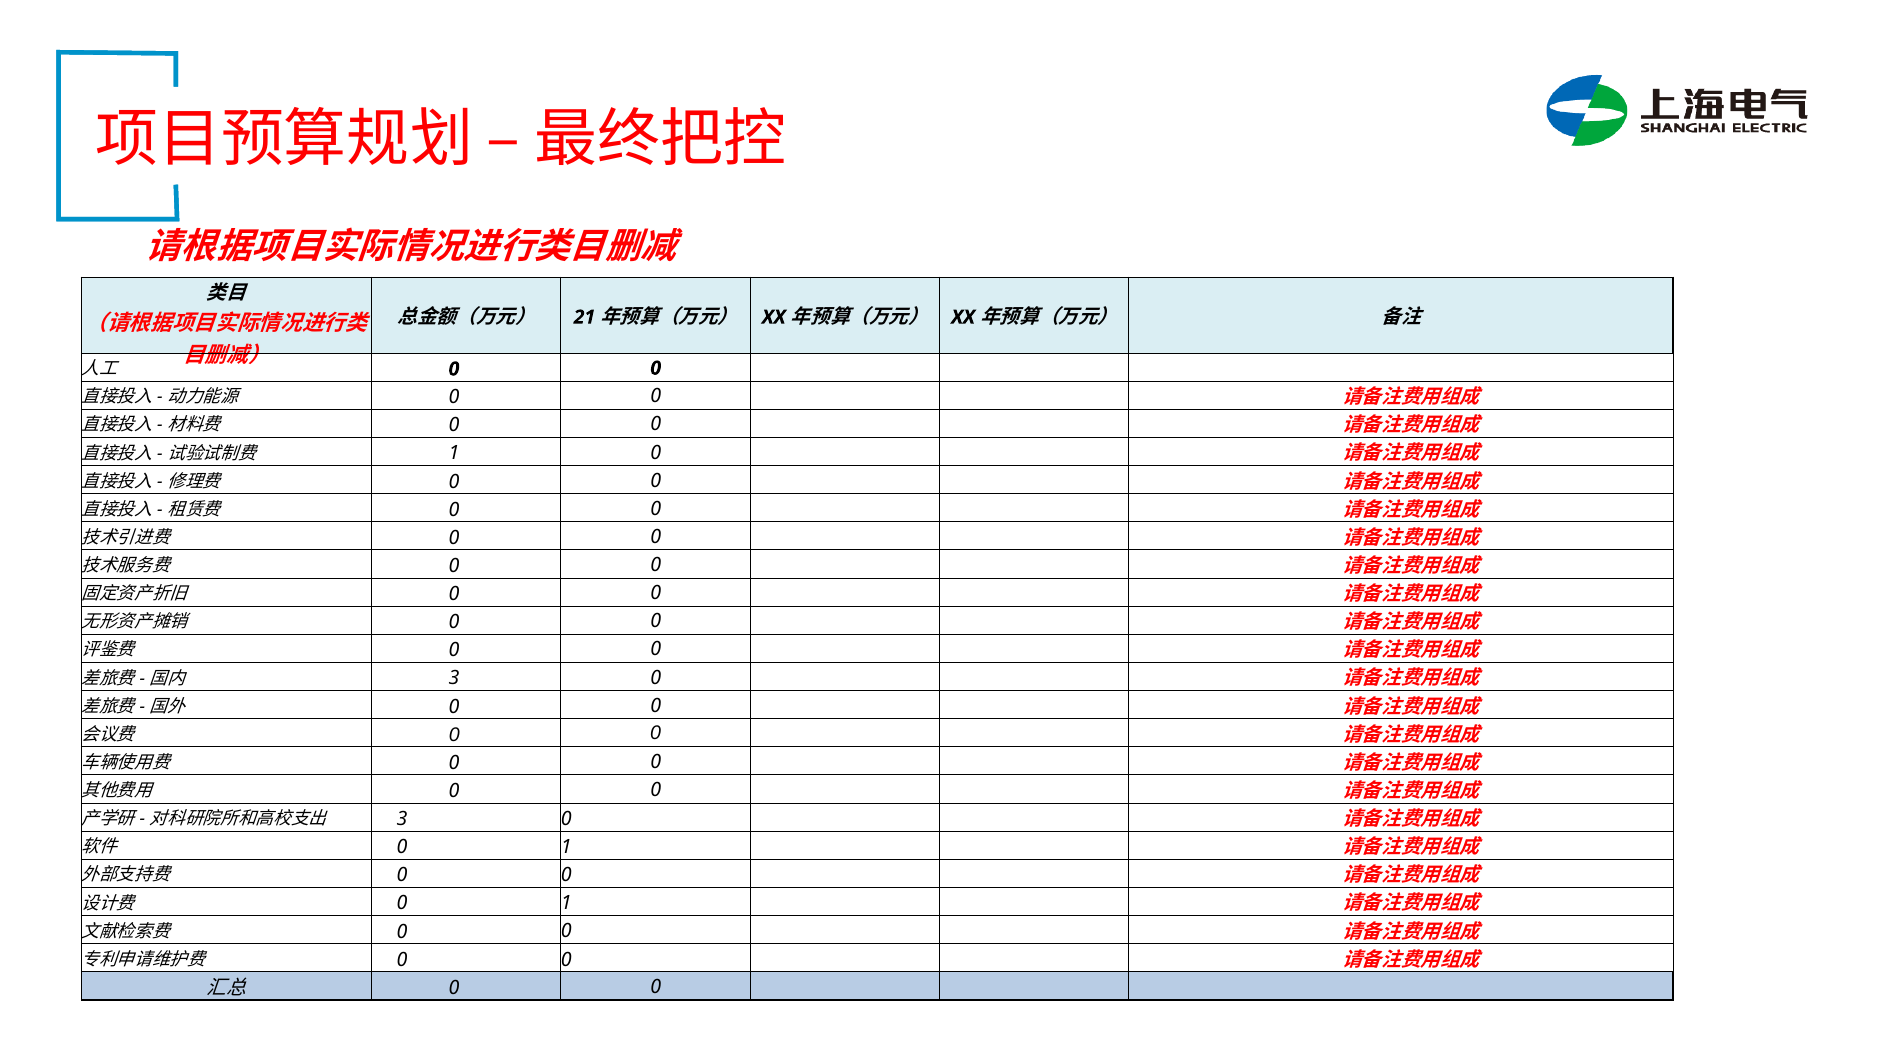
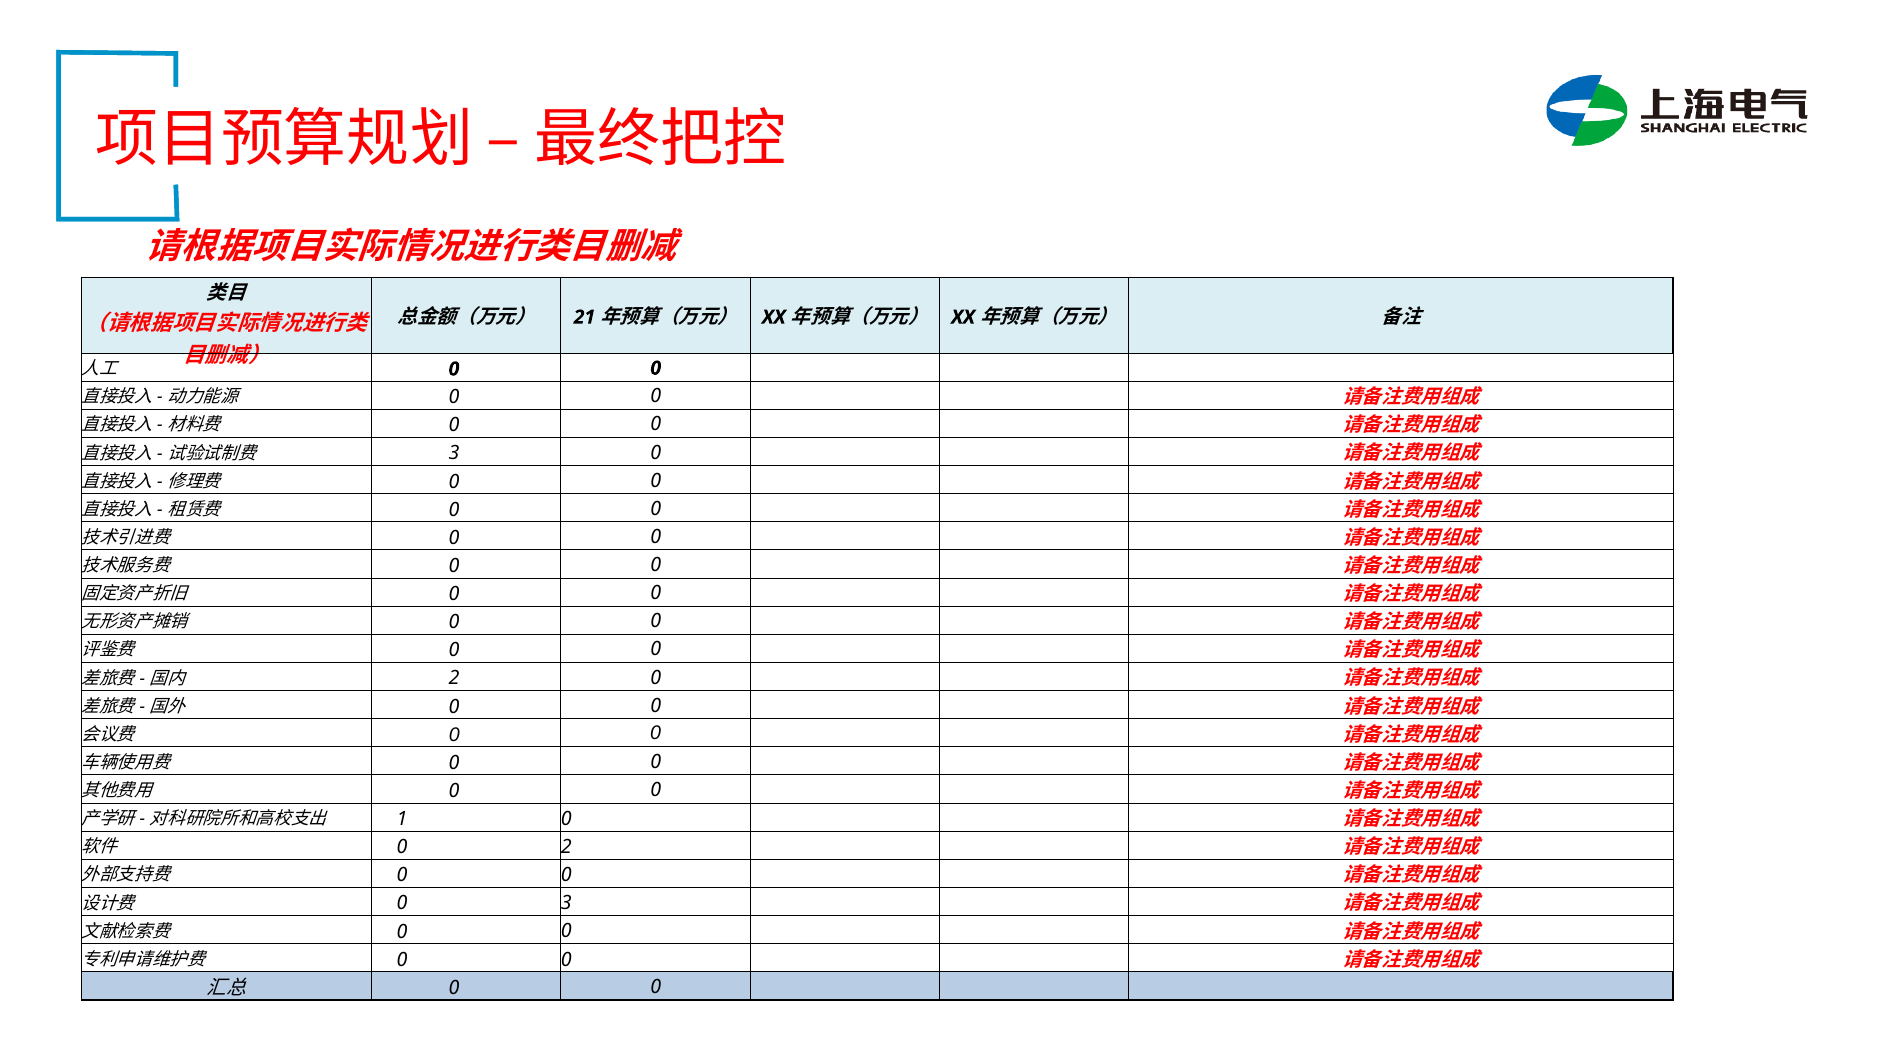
1: 1 -> 3 (454, 453)
3: 3 -> 2 (454, 678)
3: 3 -> 1 (402, 819)
1: 1 -> 2 (566, 847)
1: 1 -> 3 (566, 903)
